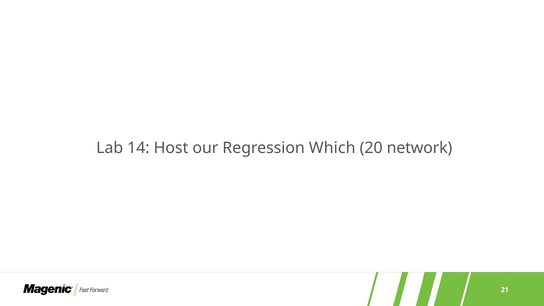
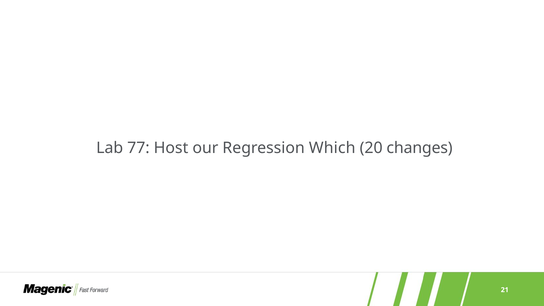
14: 14 -> 77 (138, 148)
network: network -> changes (420, 148)
